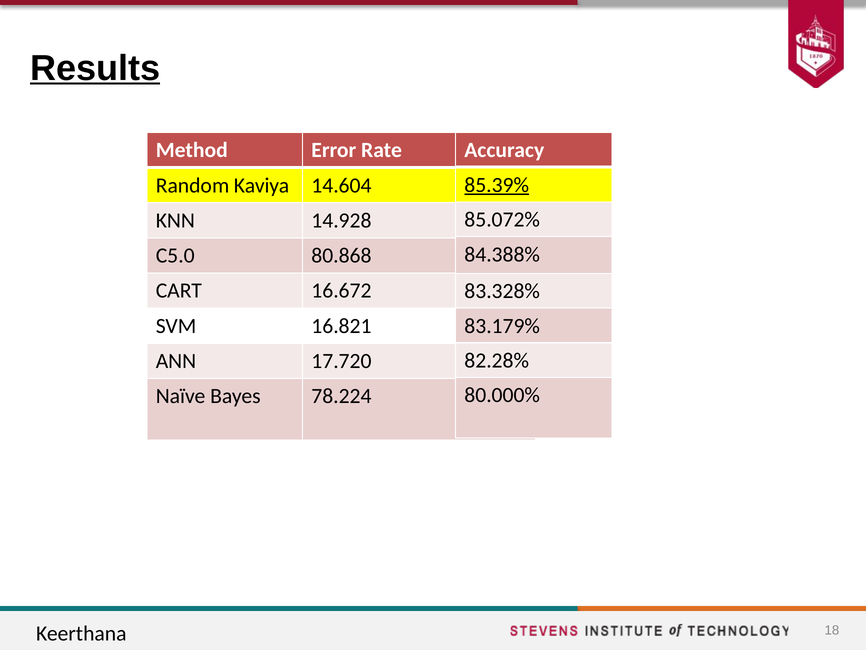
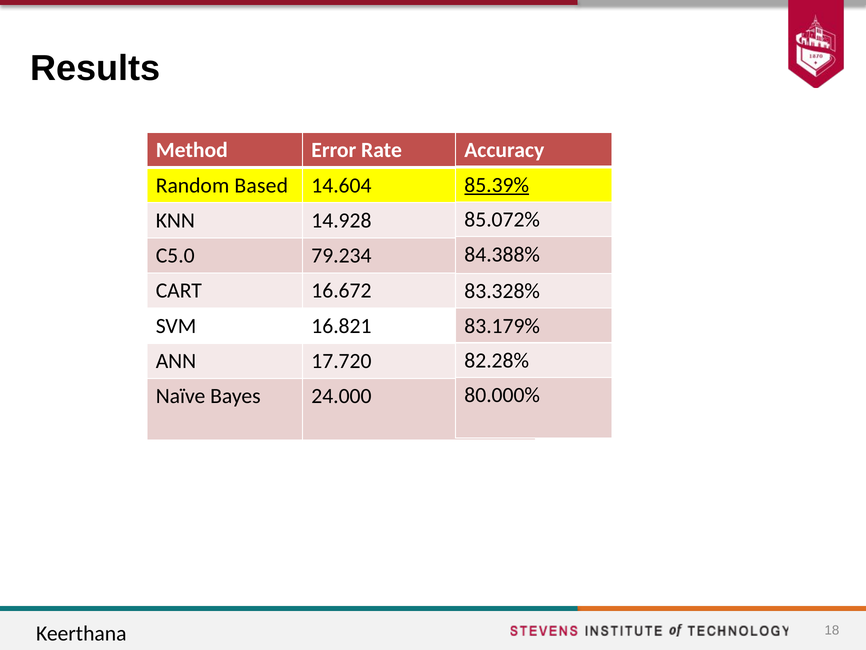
Results underline: present -> none (95, 68)
Kaviya: Kaviya -> Based (261, 185)
80.868: 80.868 -> 79.234 (341, 255)
78.224: 78.224 -> 24.000 (341, 396)
